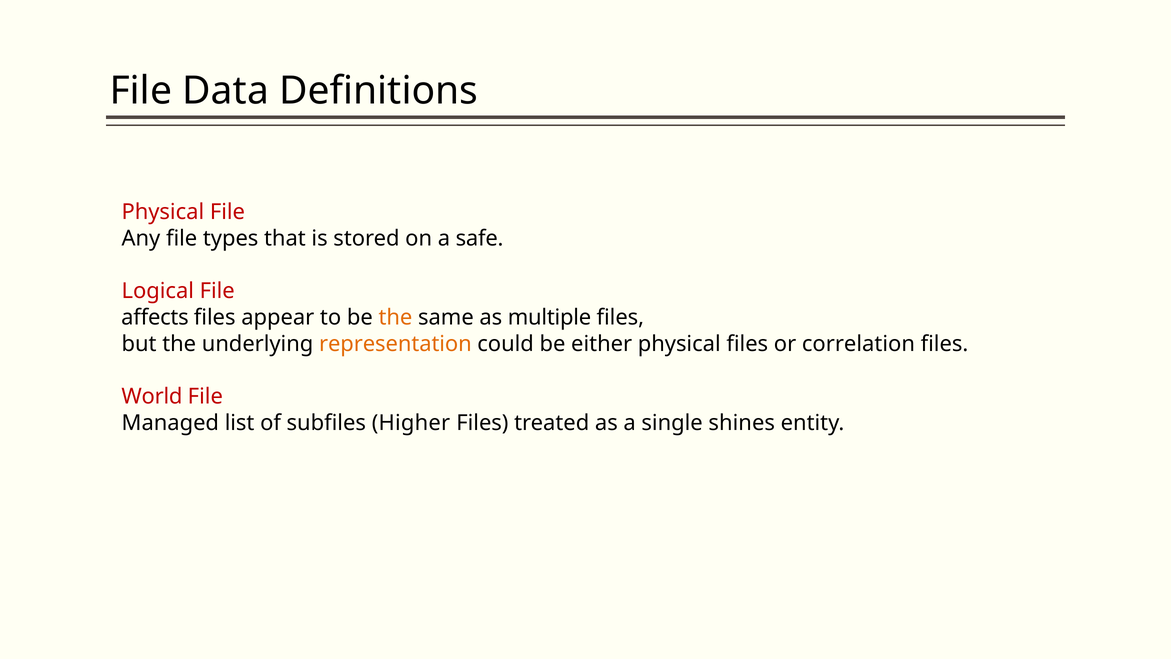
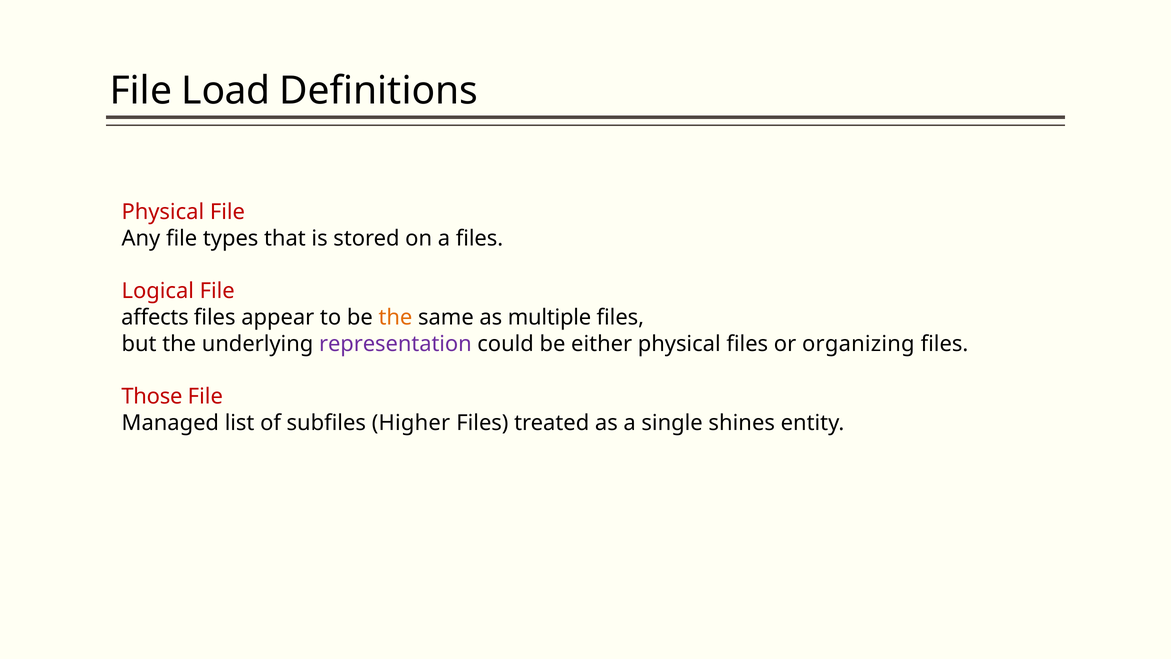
Data: Data -> Load (226, 91)
a safe: safe -> files (479, 238)
representation colour: orange -> purple (395, 344)
correlation: correlation -> organizing (858, 344)
World: World -> Those (152, 396)
